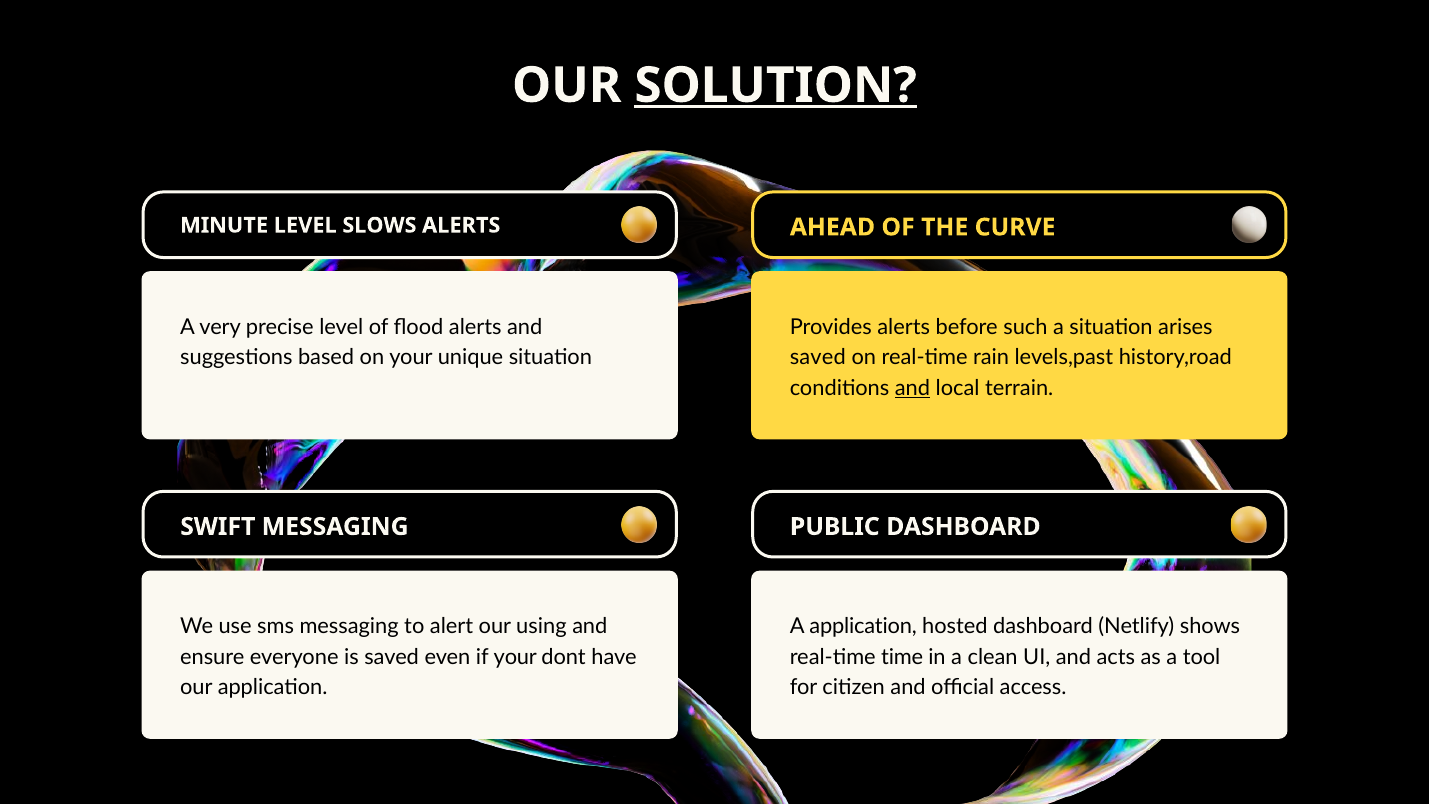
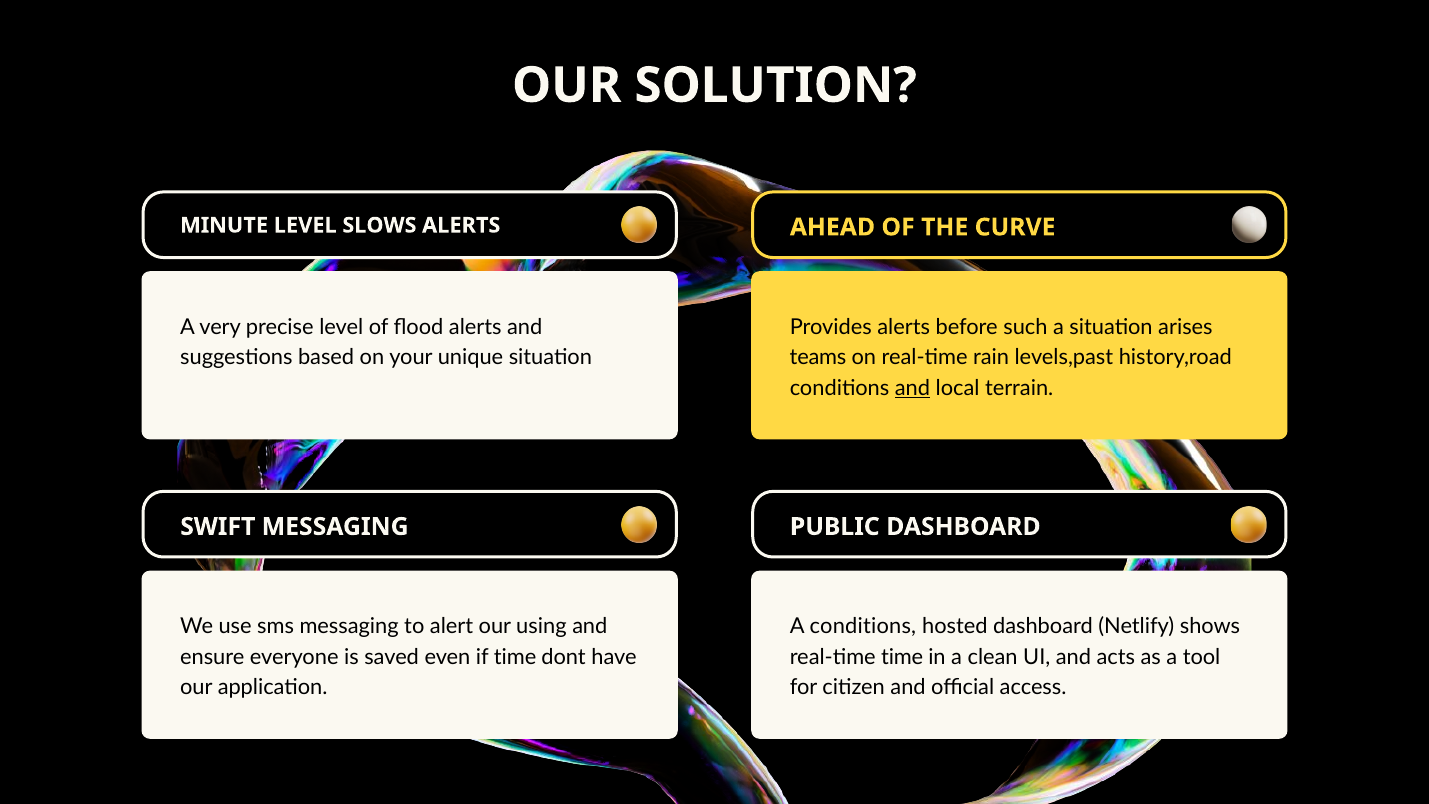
SOLUTION underline: present -> none (776, 85)
saved: saved -> teams (818, 357)
A application: application -> conditions (863, 626)
if your: your -> time (515, 657)
